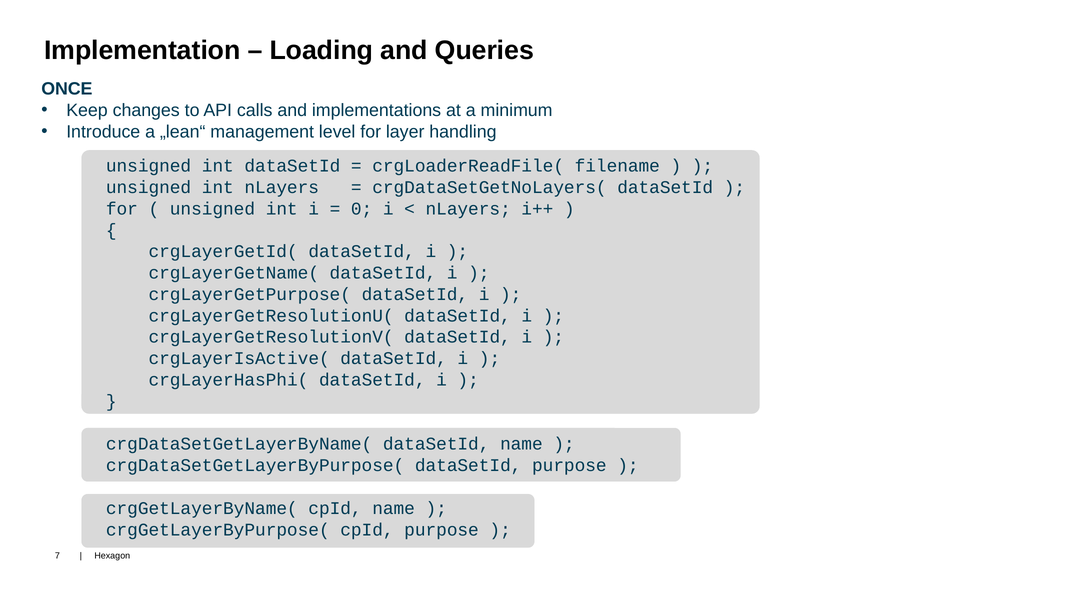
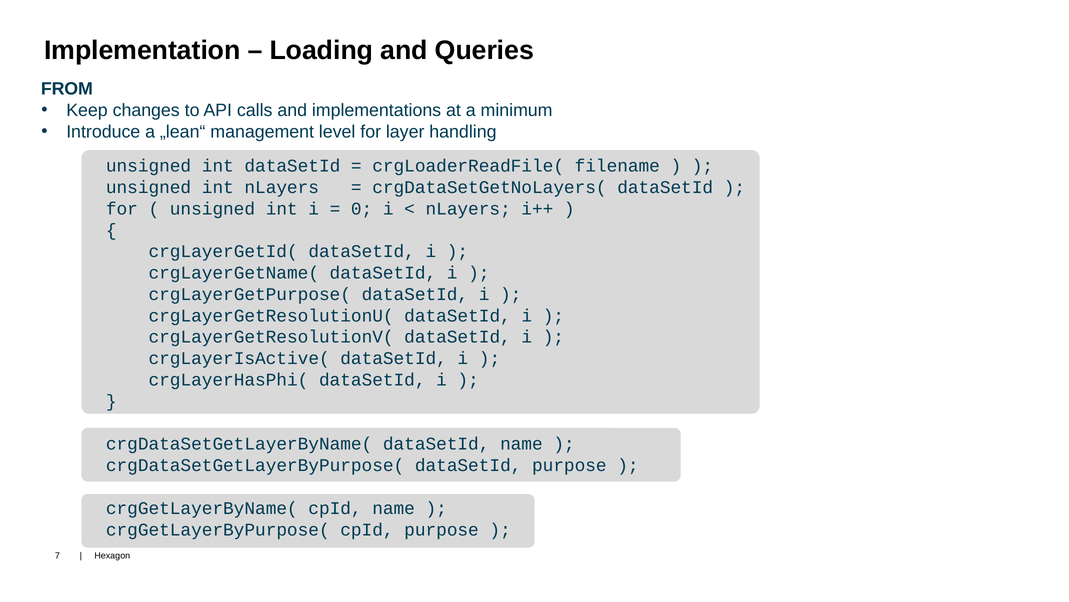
ONCE: ONCE -> FROM (67, 89)
